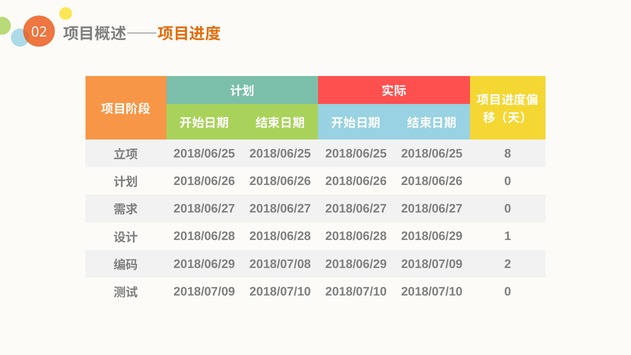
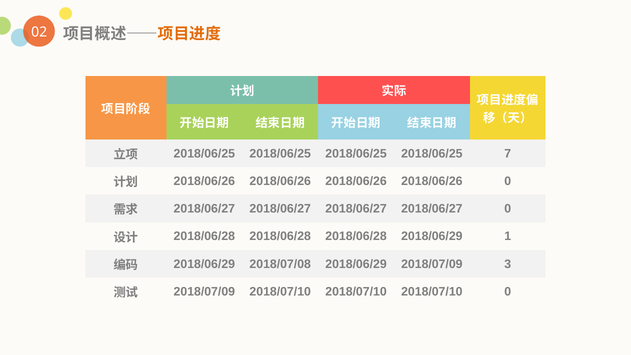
8: 8 -> 7 (508, 153)
2: 2 -> 3 (508, 264)
